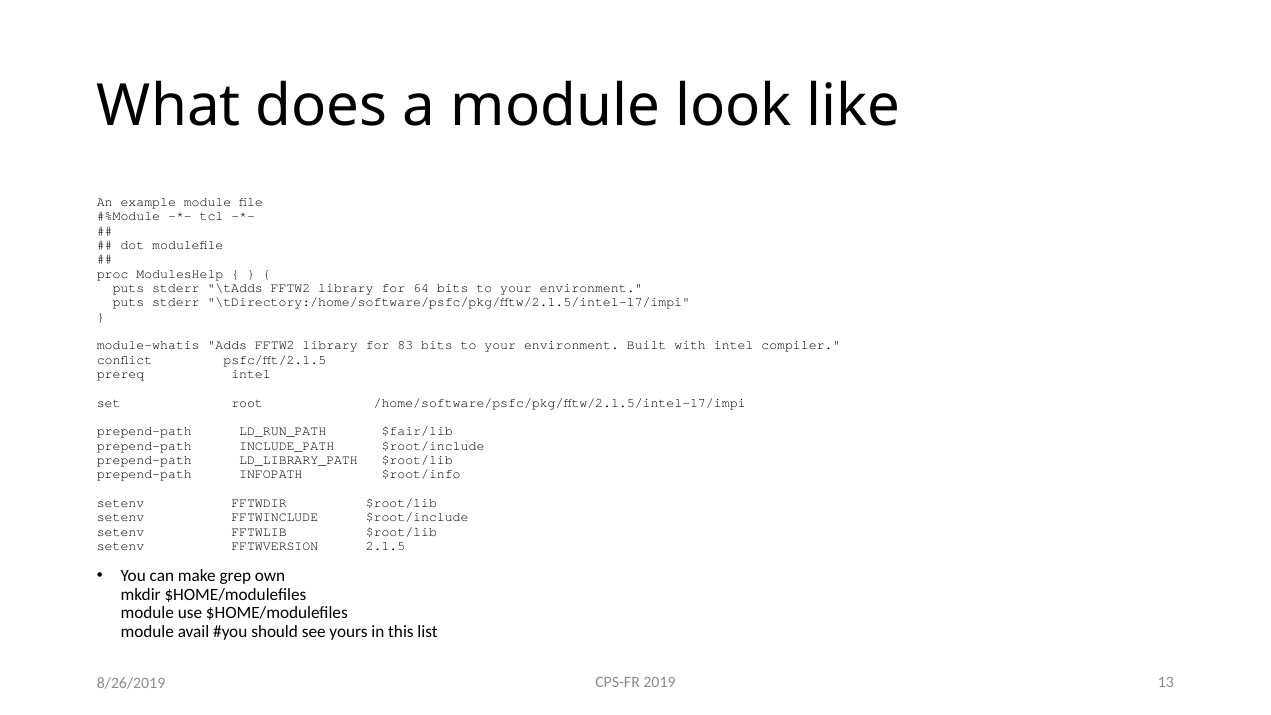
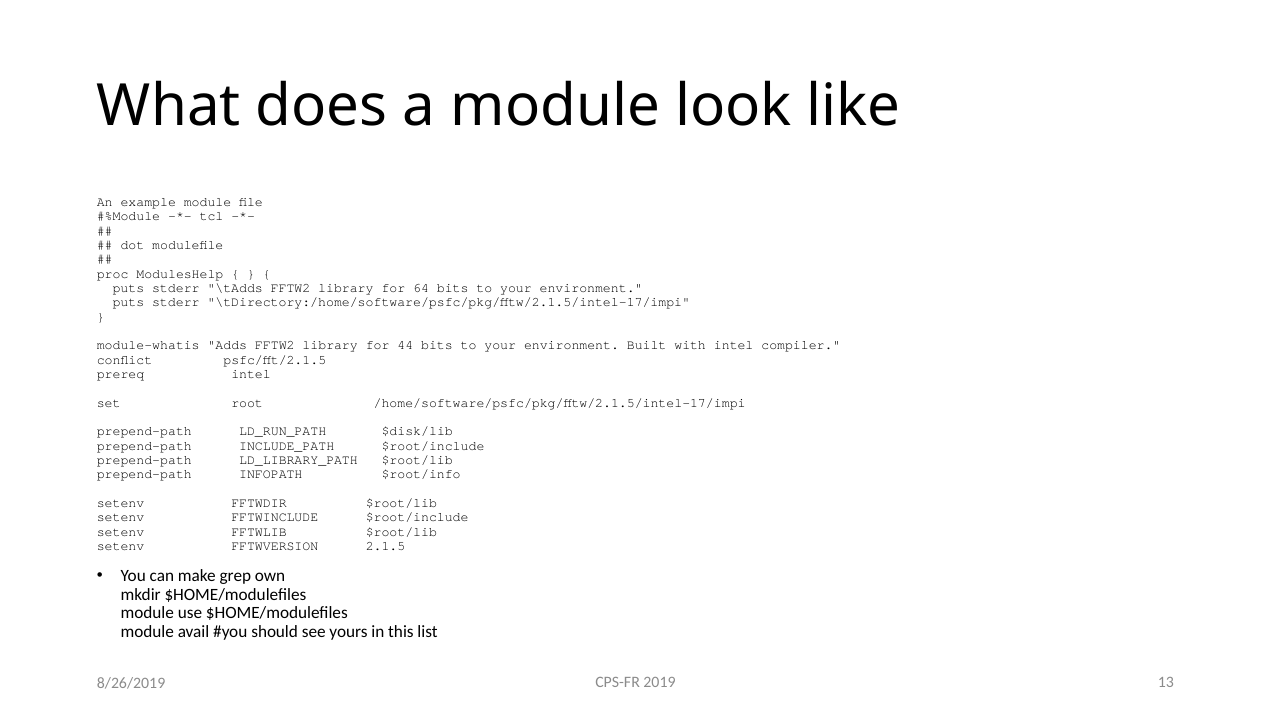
83: 83 -> 44 (405, 345)
$fair/lib: $fair/lib -> $disk/lib (417, 431)
